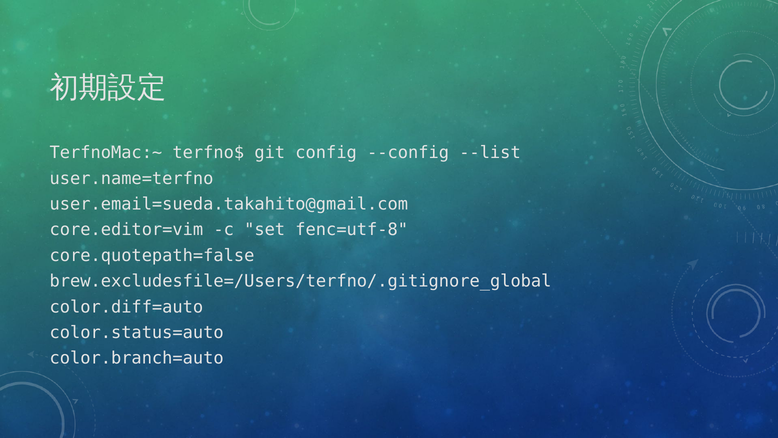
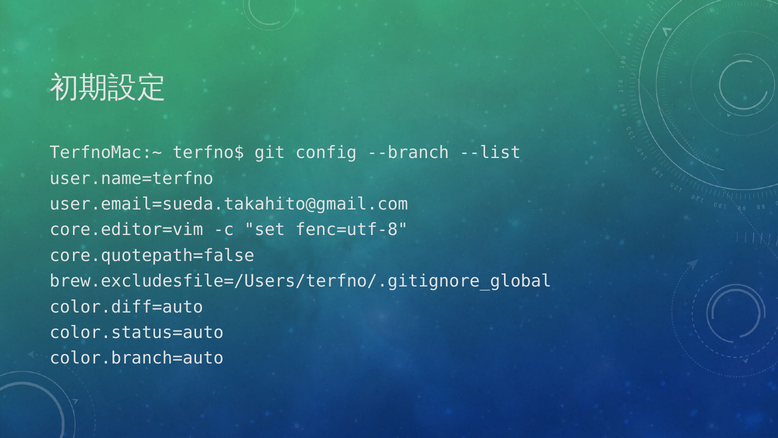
--config: --config -> --branch (408, 153)
